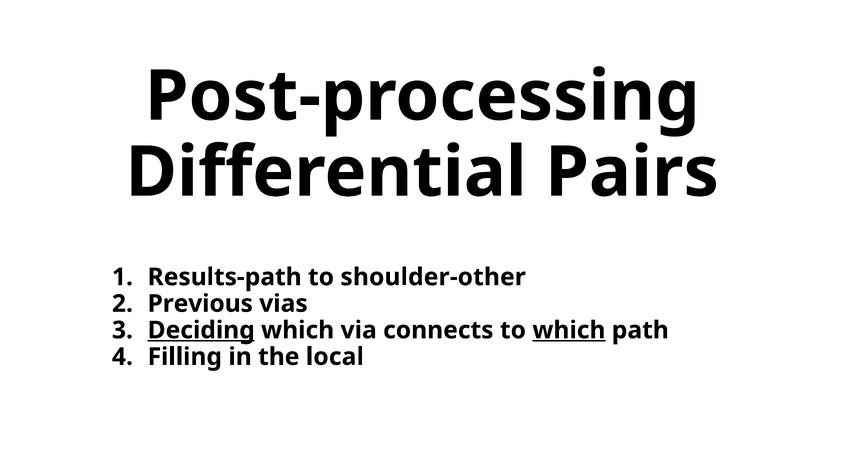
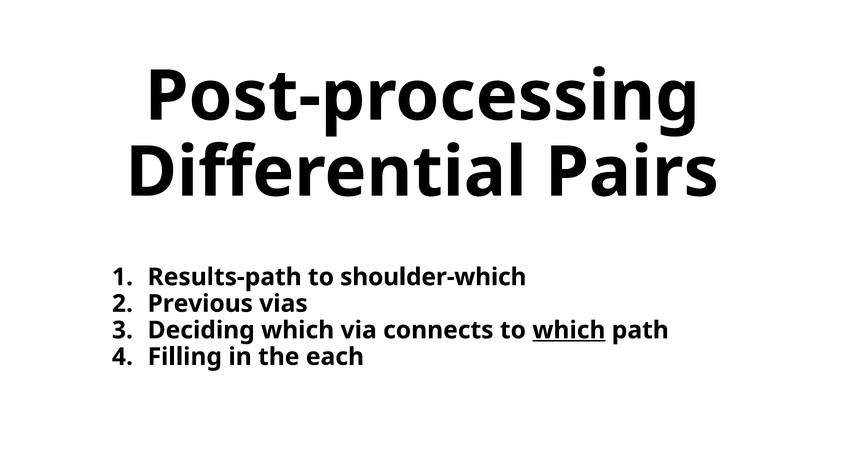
shoulder-other: shoulder-other -> shoulder-which (433, 277)
Deciding underline: present -> none (201, 330)
local: local -> each (335, 357)
